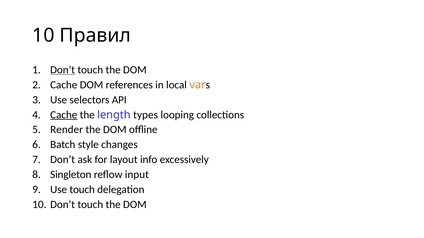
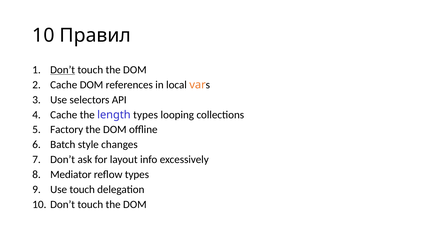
Cache underline: present -> none (64, 115)
Render: Render -> Factory (67, 130)
Singleton: Singleton -> Mediator (71, 175)
reflow input: input -> types (137, 175)
